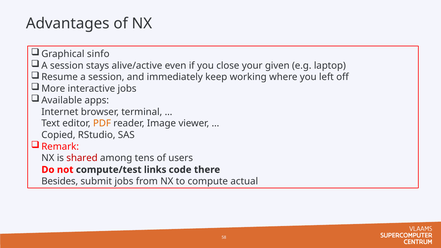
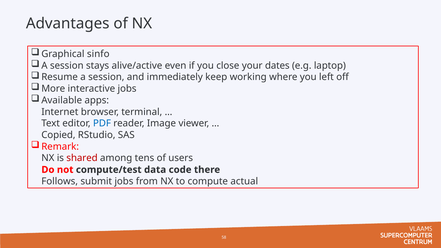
given: given -> dates (277, 66)
PDF colour: orange -> blue (102, 123)
links: links -> data (155, 170)
Besides: Besides -> Follows (60, 181)
